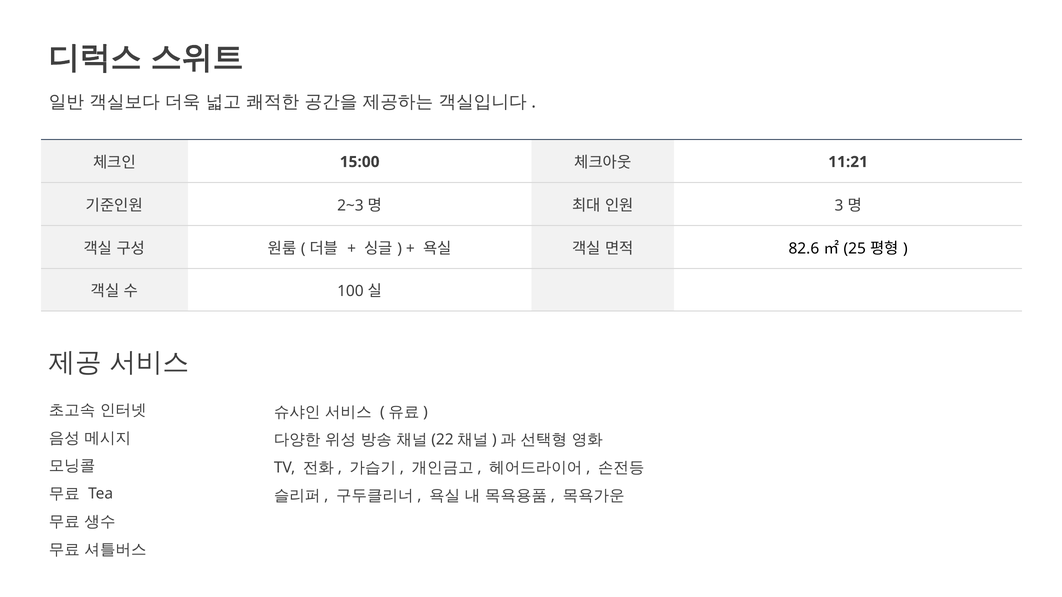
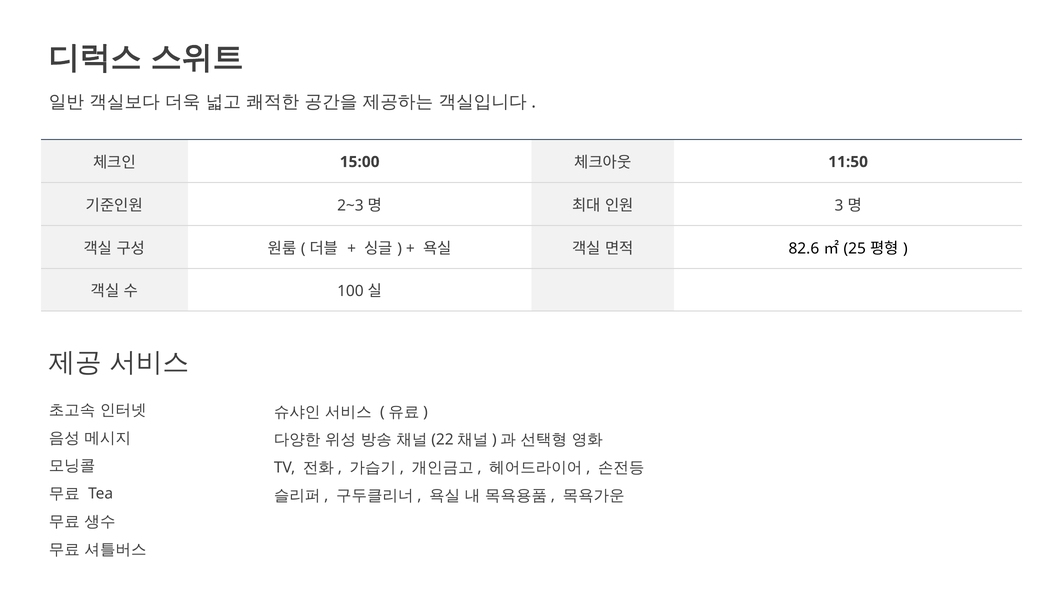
11:21: 11:21 -> 11:50 (848, 162)
